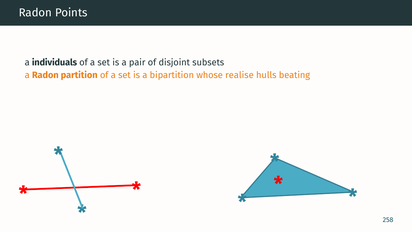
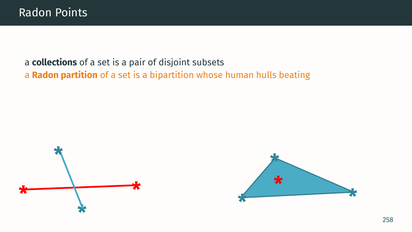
individuals: individuals -> collections (54, 62)
realise: realise -> human (240, 75)
